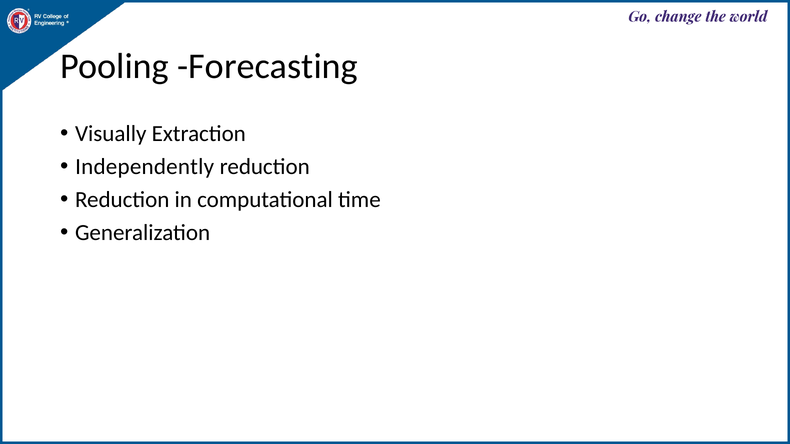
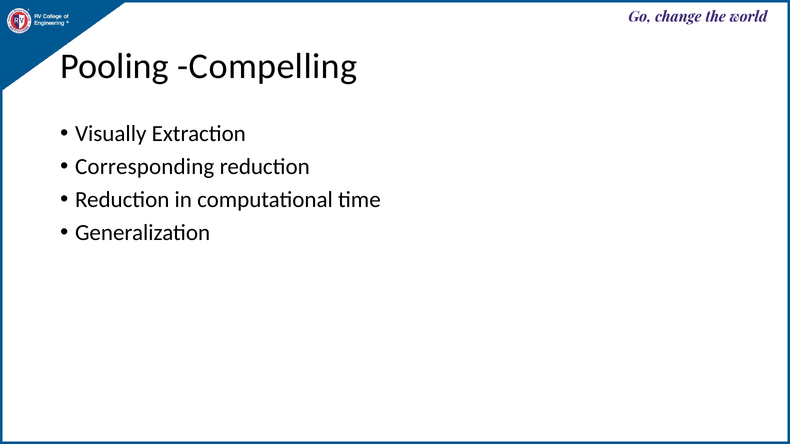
Forecasting: Forecasting -> Compelling (267, 66)
Independently: Independently -> Corresponding (145, 167)
